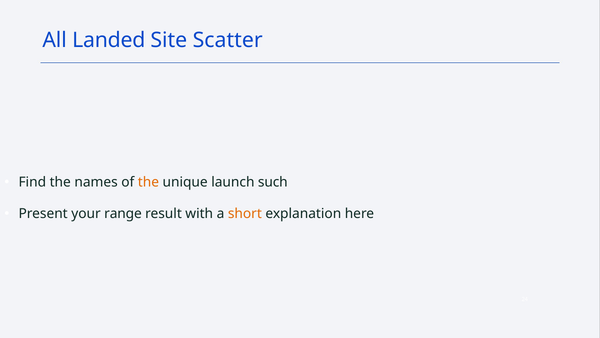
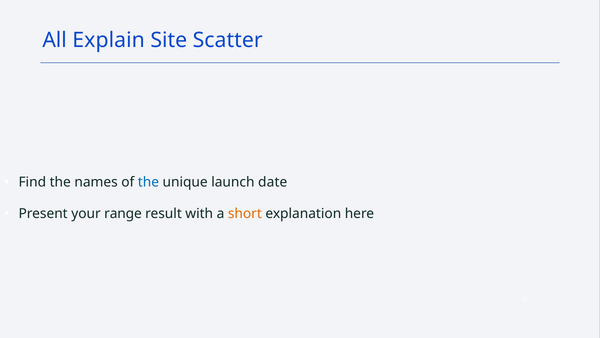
Landed: Landed -> Explain (109, 40)
the colour: orange -> blue (148, 182)
such: such -> date (273, 182)
